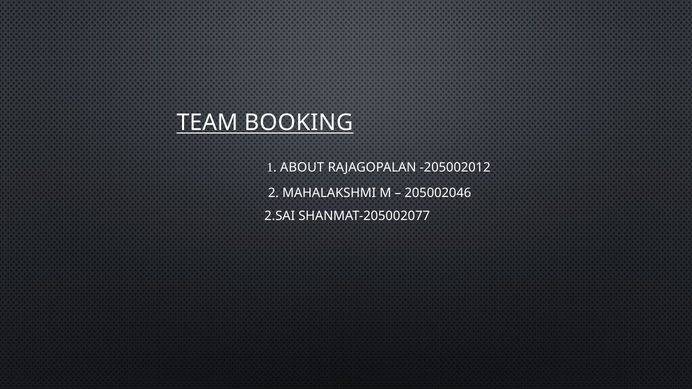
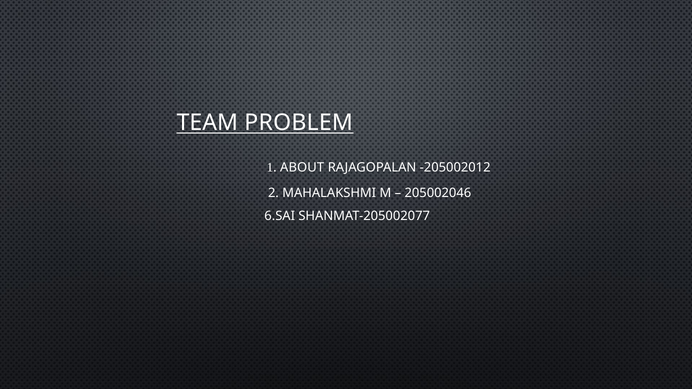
BOOKING: BOOKING -> PROBLEM (299, 123)
2.SAI: 2.SAI -> 6.SAI (280, 216)
